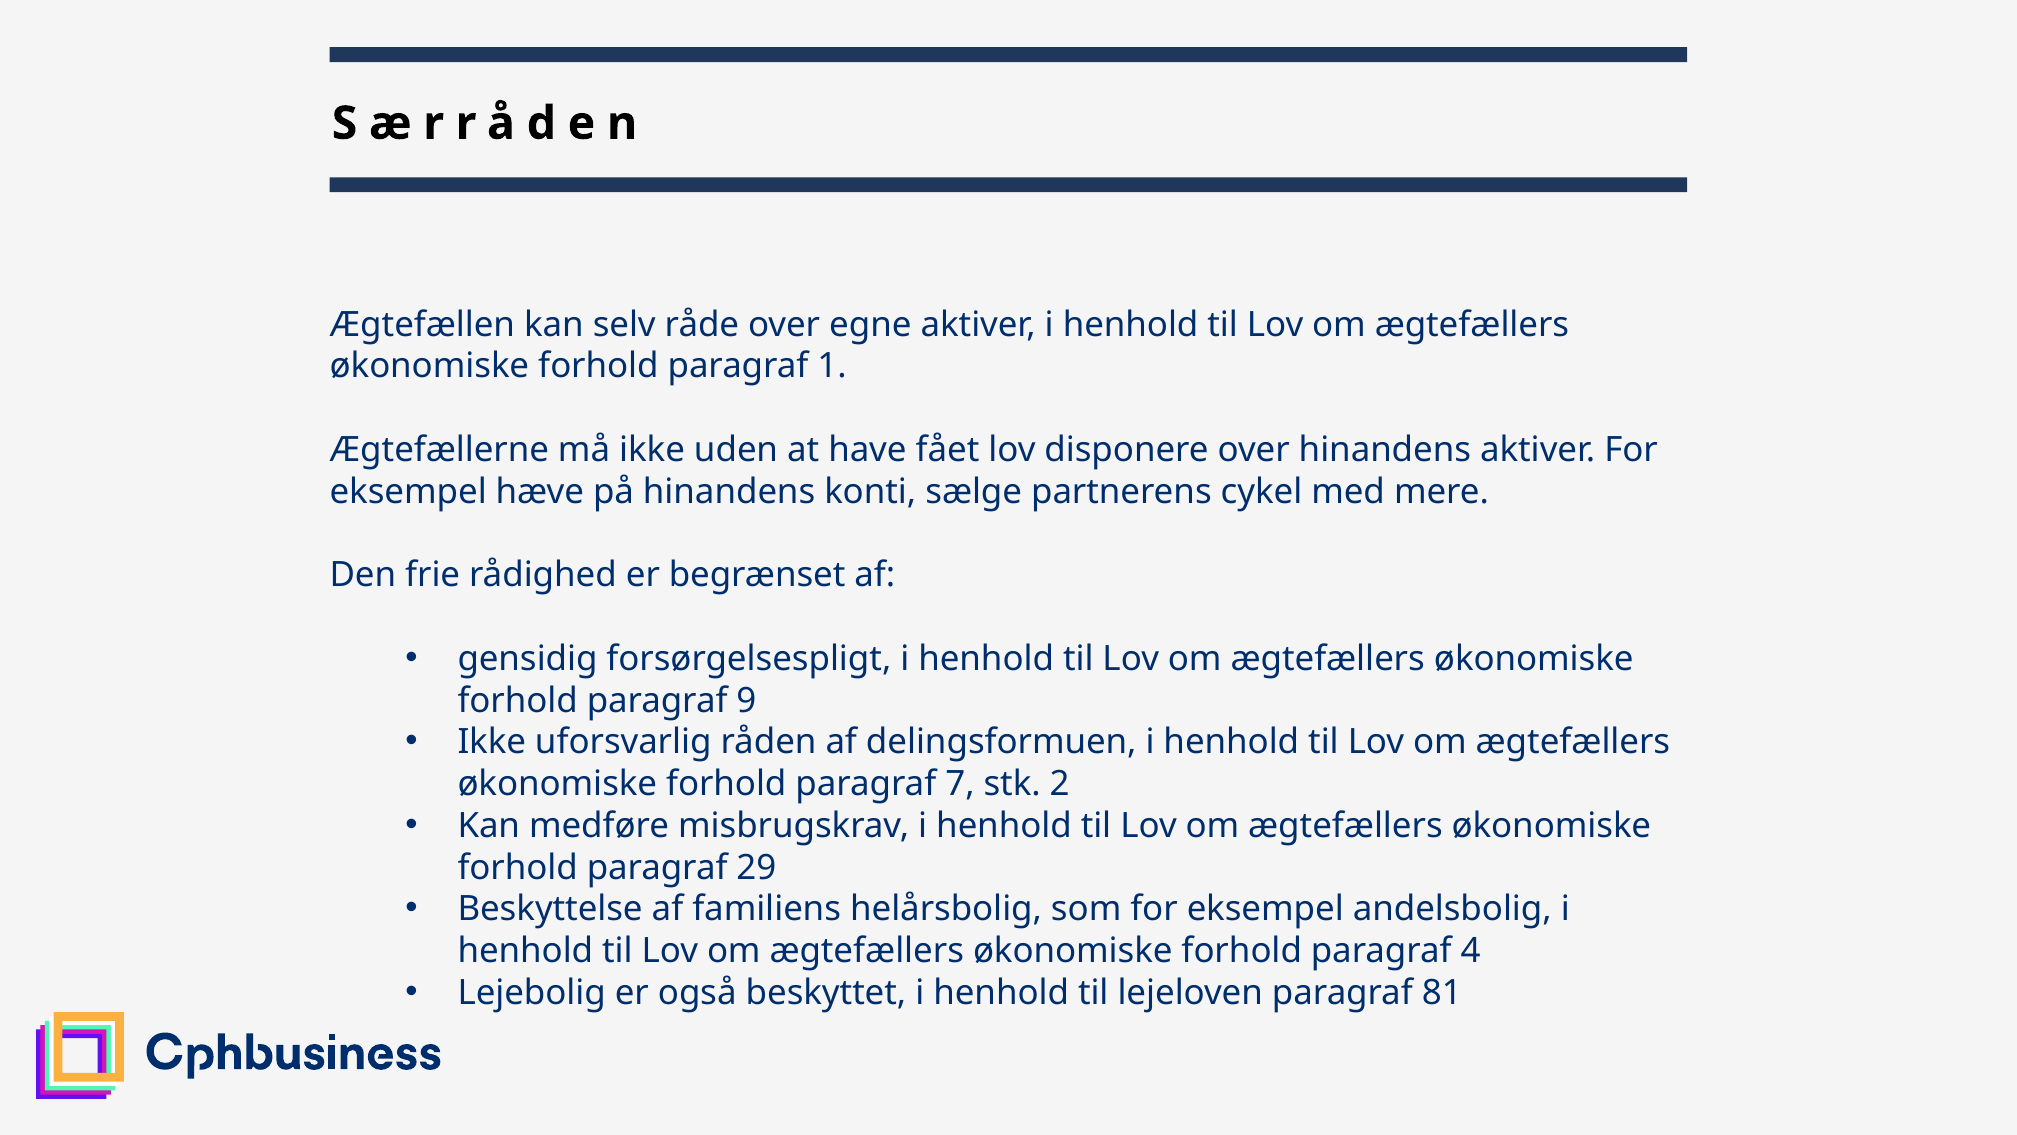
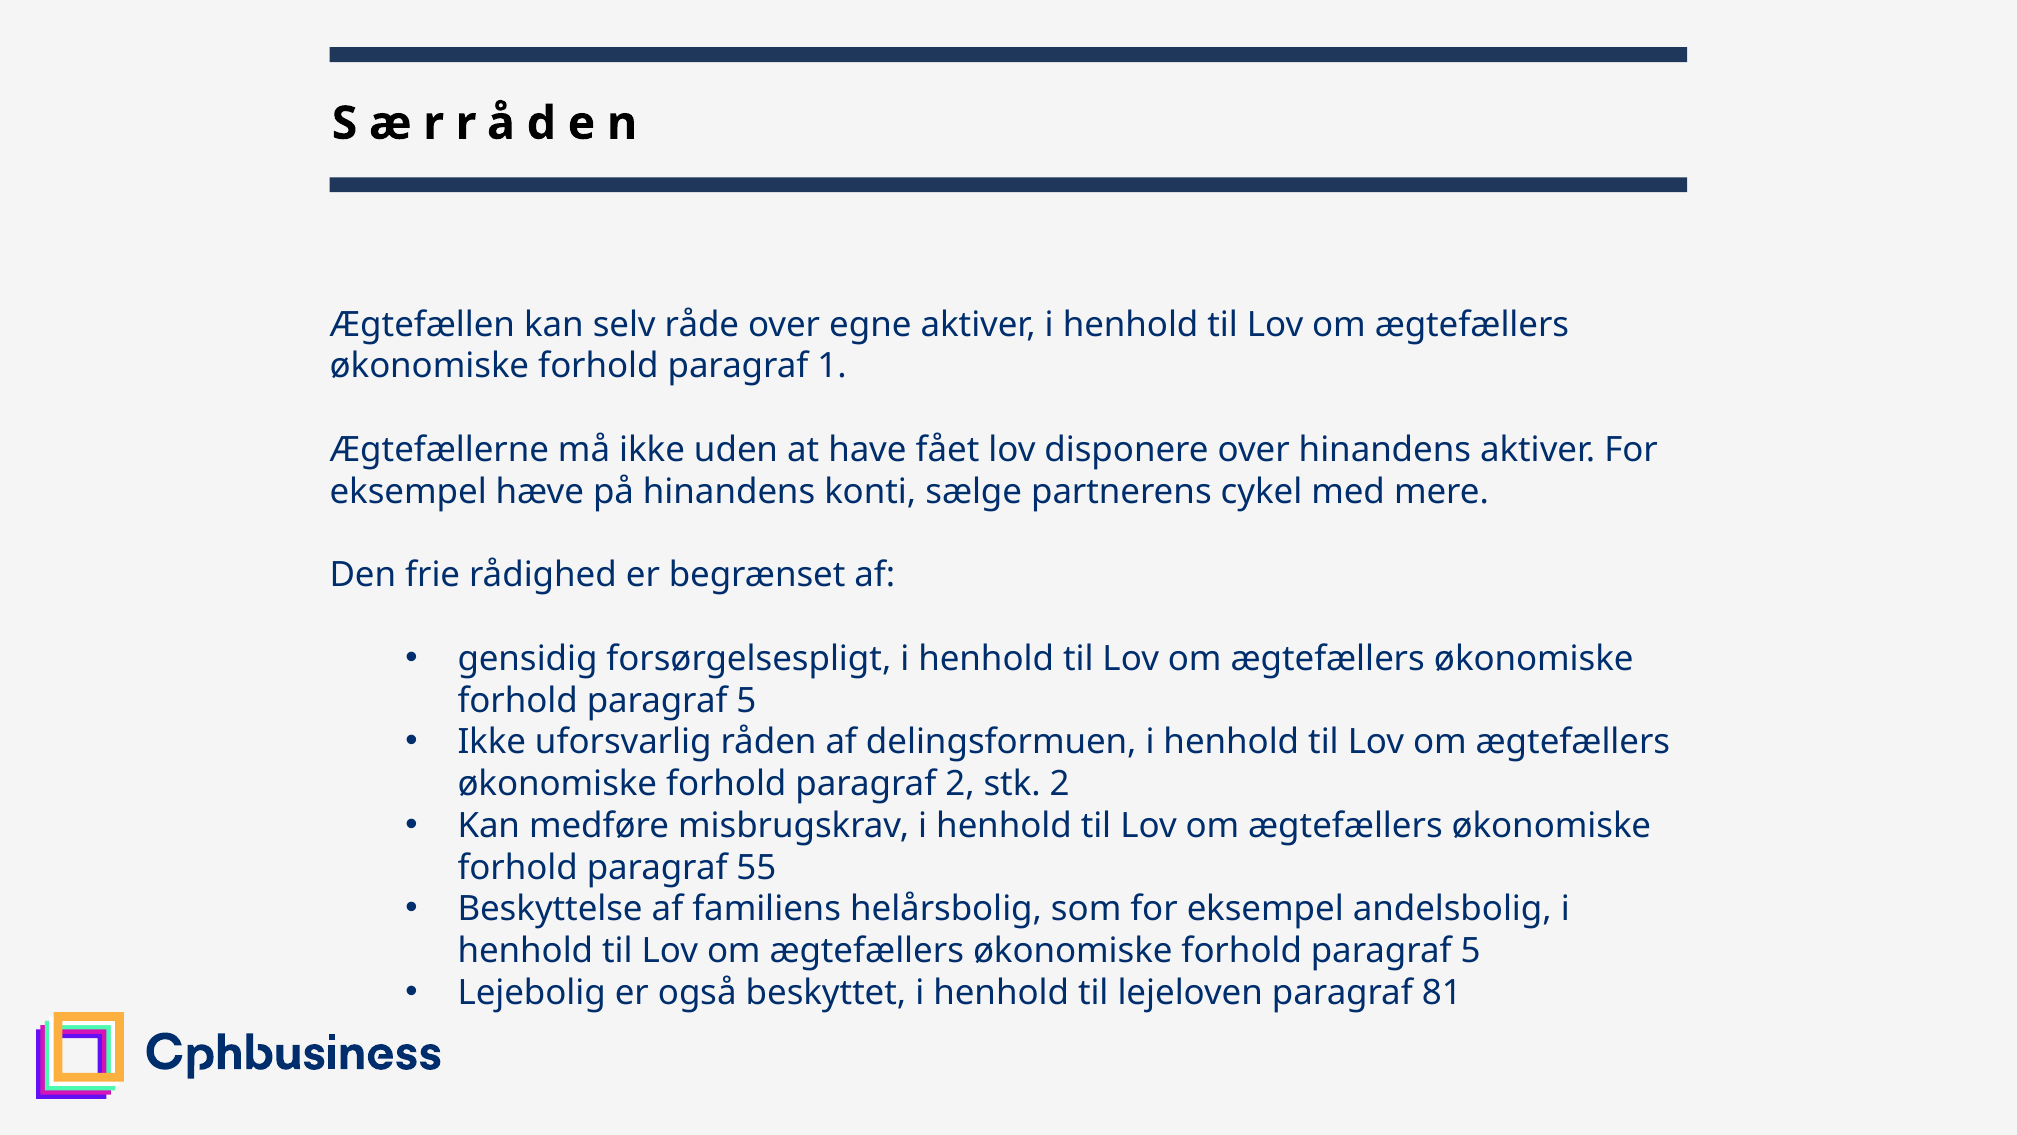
9: 9 -> 5 (746, 700)
paragraf 7: 7 -> 2 (960, 784)
29: 29 -> 55 (756, 867)
4: 4 -> 5 (1471, 951)
